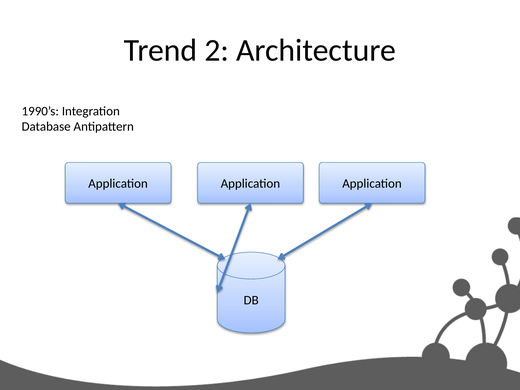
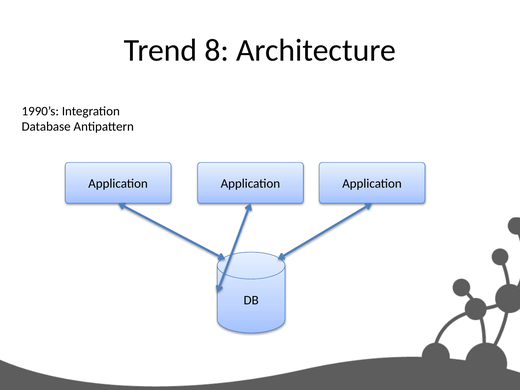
2: 2 -> 8 (217, 50)
